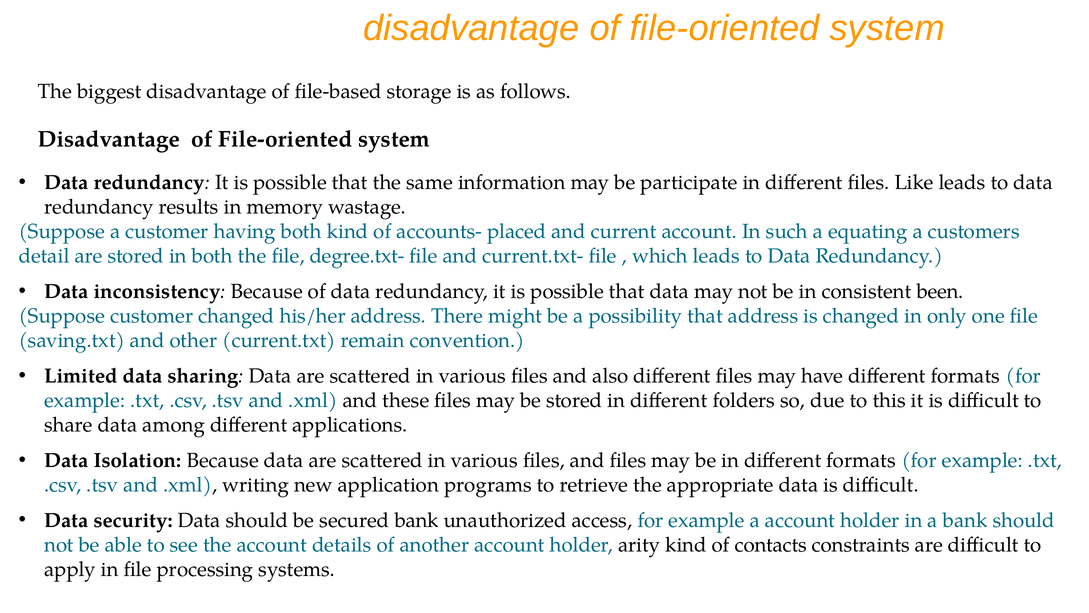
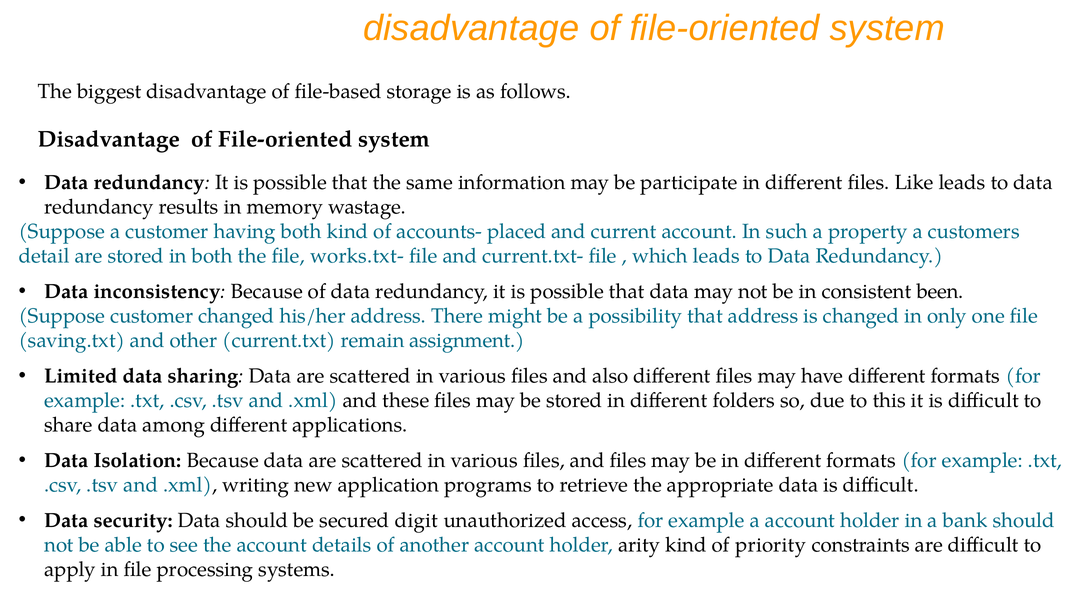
equating: equating -> property (868, 231)
degree.txt-: degree.txt- -> works.txt- (357, 256)
convention: convention -> assignment (467, 340)
secured bank: bank -> digit (416, 520)
contacts: contacts -> priority (771, 544)
